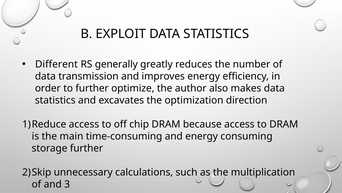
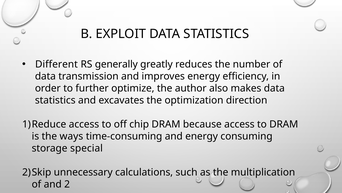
main: main -> ways (71, 136)
storage further: further -> special (86, 148)
3: 3 -> 2 (67, 184)
